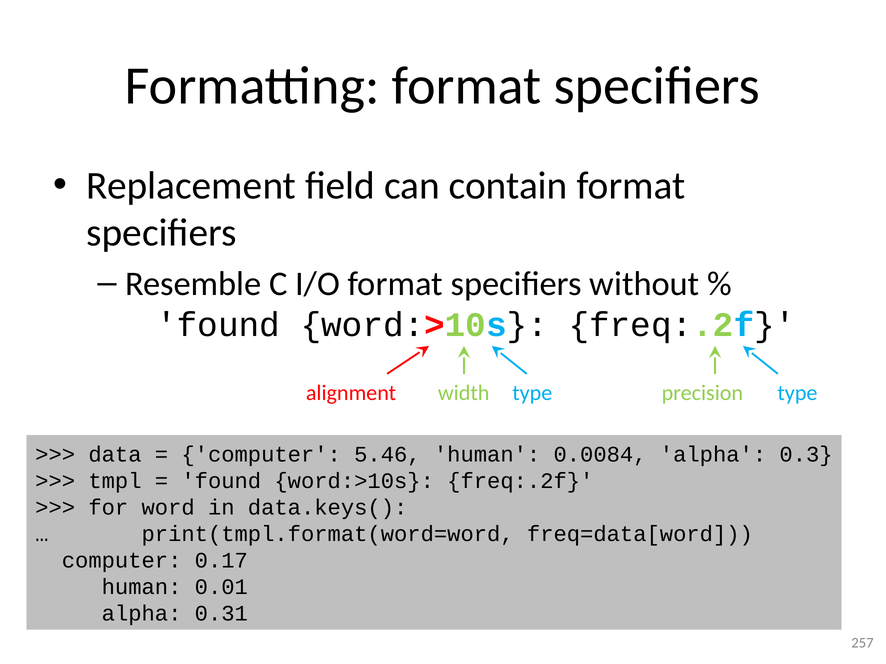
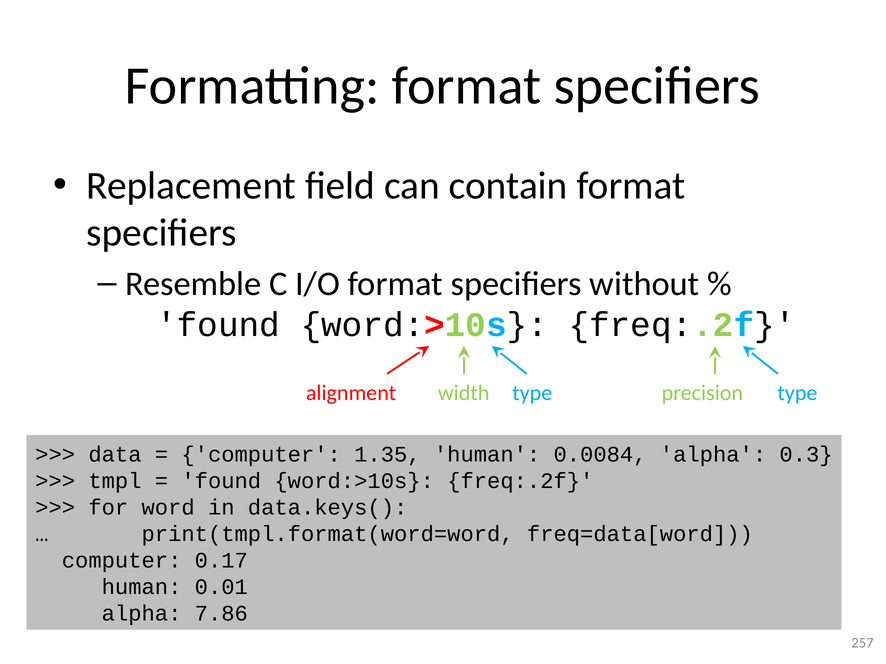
5.46: 5.46 -> 1.35 (387, 455)
0.31: 0.31 -> 7.86 (221, 614)
